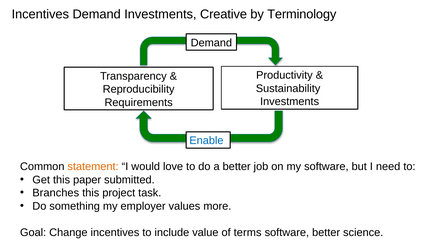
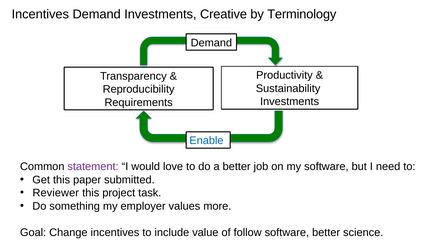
statement colour: orange -> purple (93, 166)
Branches: Branches -> Reviewer (56, 192)
terms: terms -> follow (248, 232)
